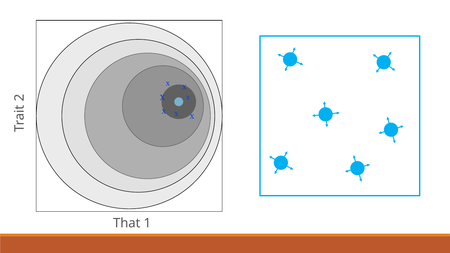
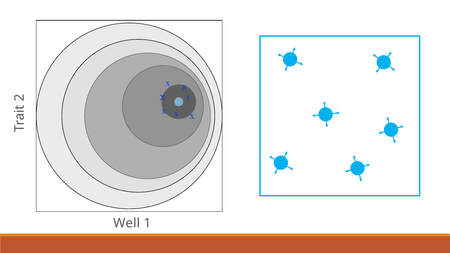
That: That -> Well (127, 223)
